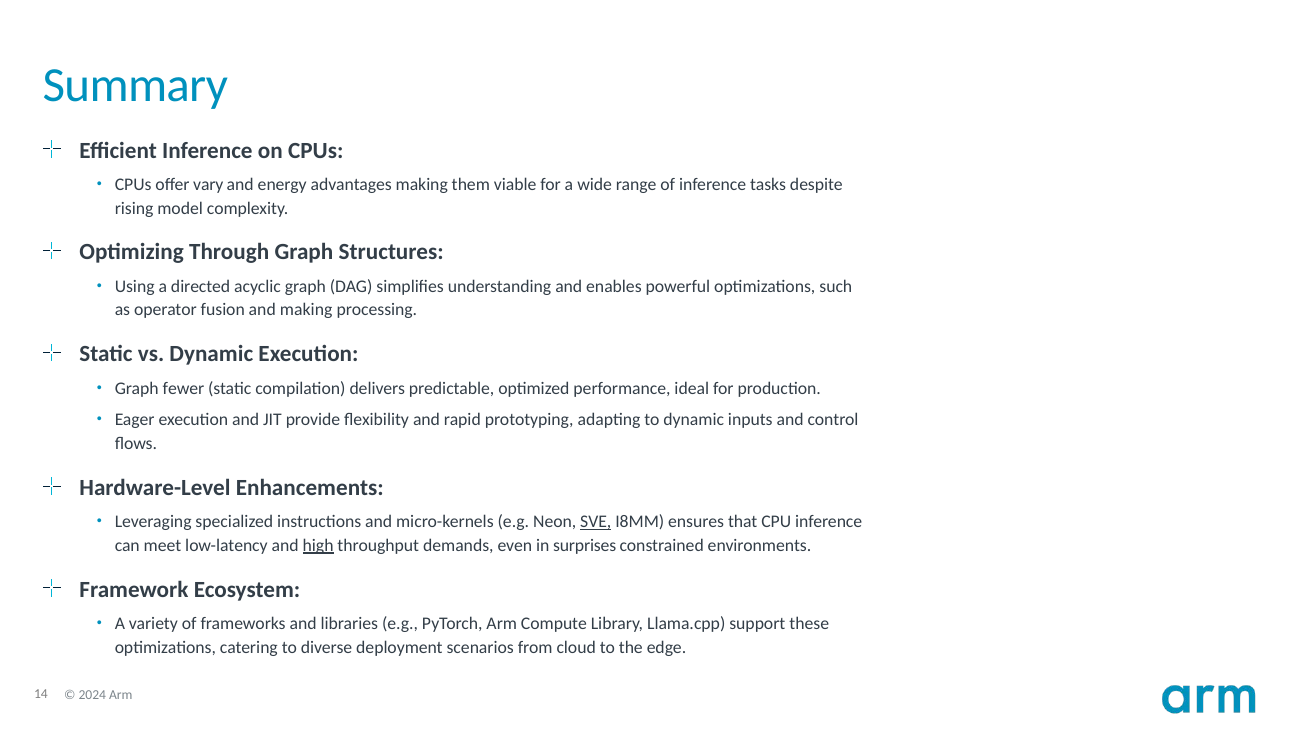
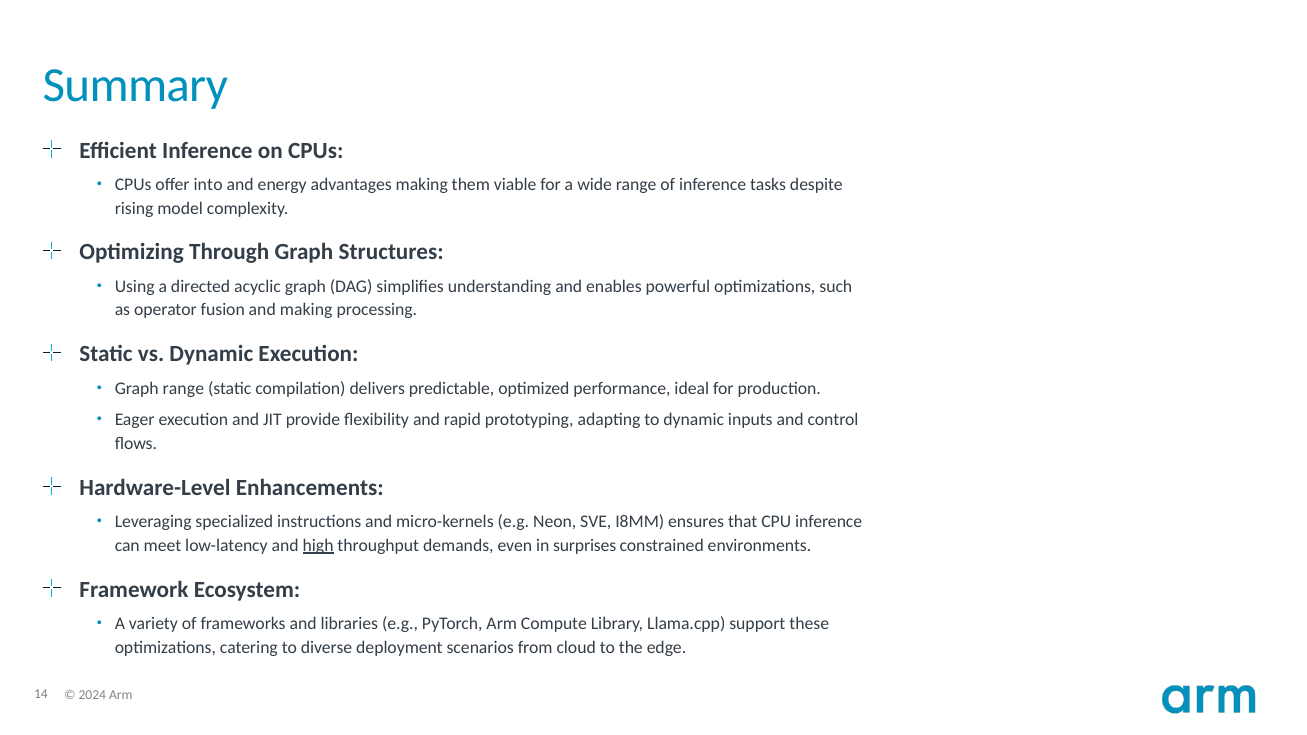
vary: vary -> into (208, 185)
Graph fewer: fewer -> range (183, 389)
SVE underline: present -> none (596, 522)
